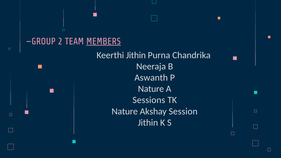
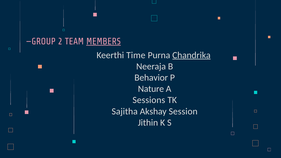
Keerthi Jithin: Jithin -> Time (136, 55)
Chandrika underline: none -> present (191, 55)
Aswanth: Aswanth -> Behavior (151, 78)
Nature: Nature -> Sajitha (125, 111)
